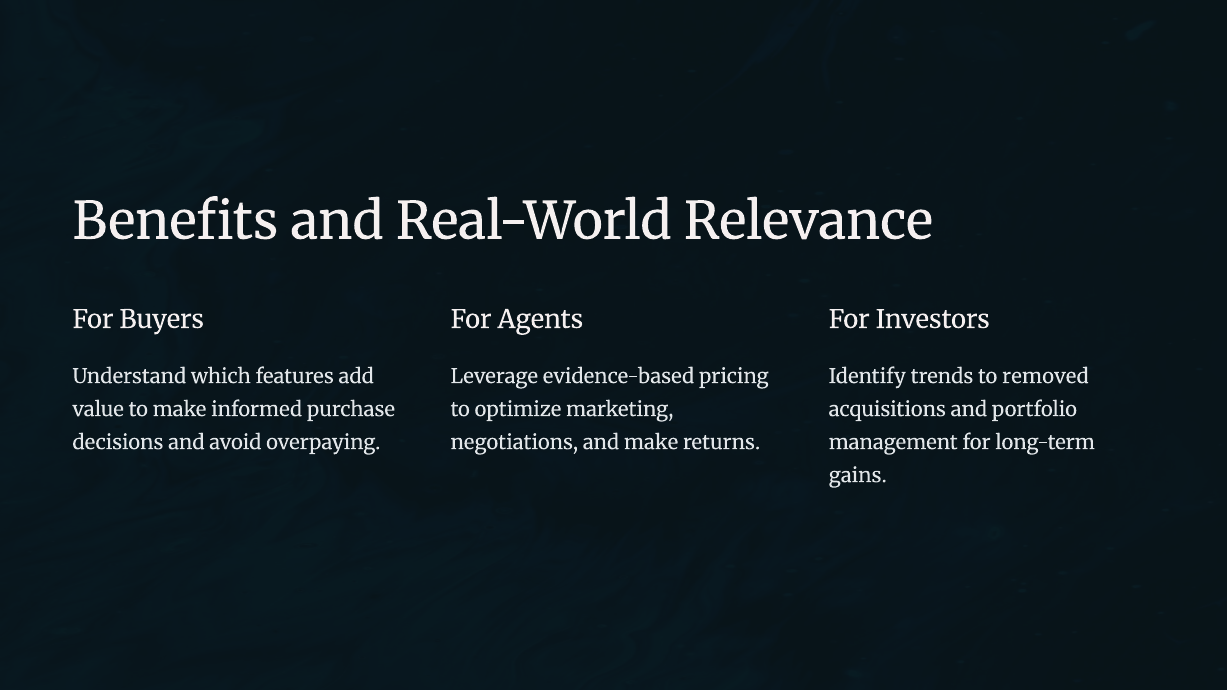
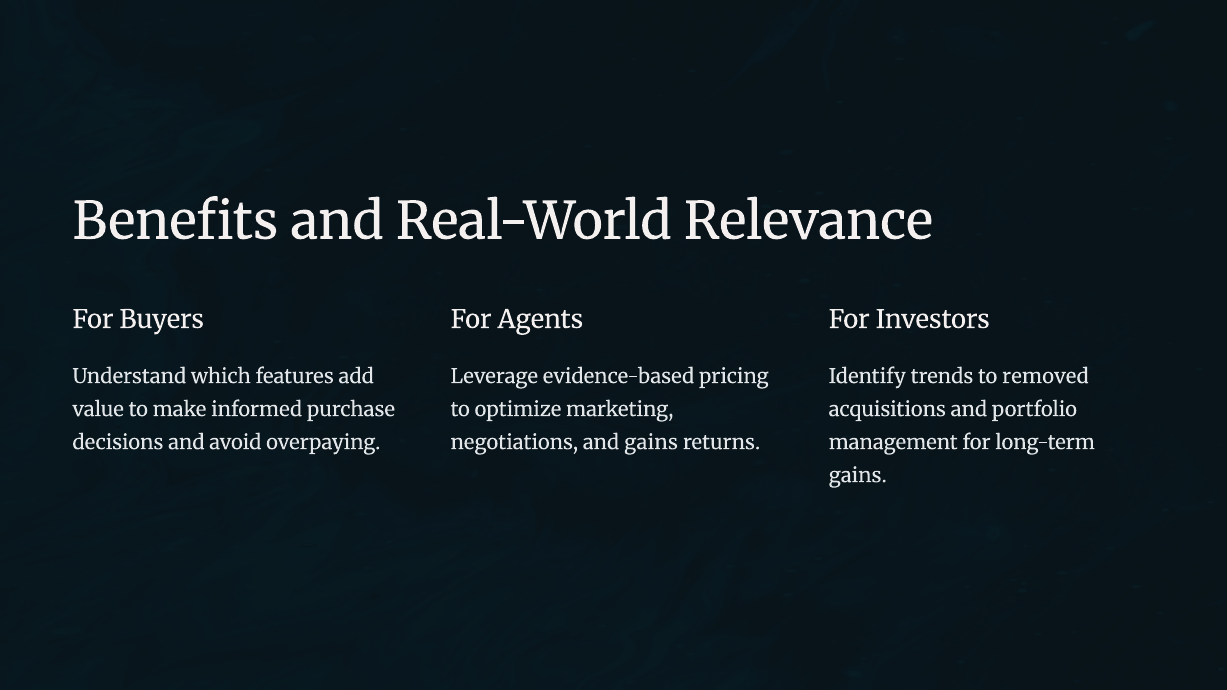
and make: make -> gains (651, 443)
